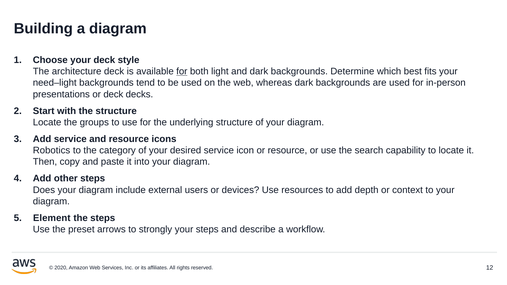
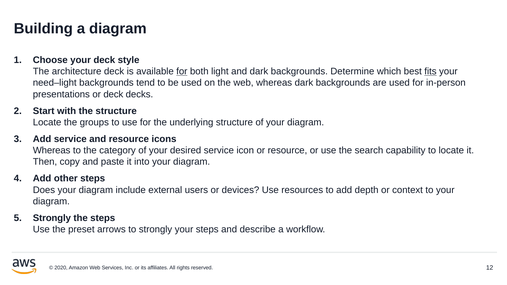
fits underline: none -> present (430, 72)
Robotics: Robotics -> Whereas (52, 151)
Element: Element -> Strongly (52, 218)
